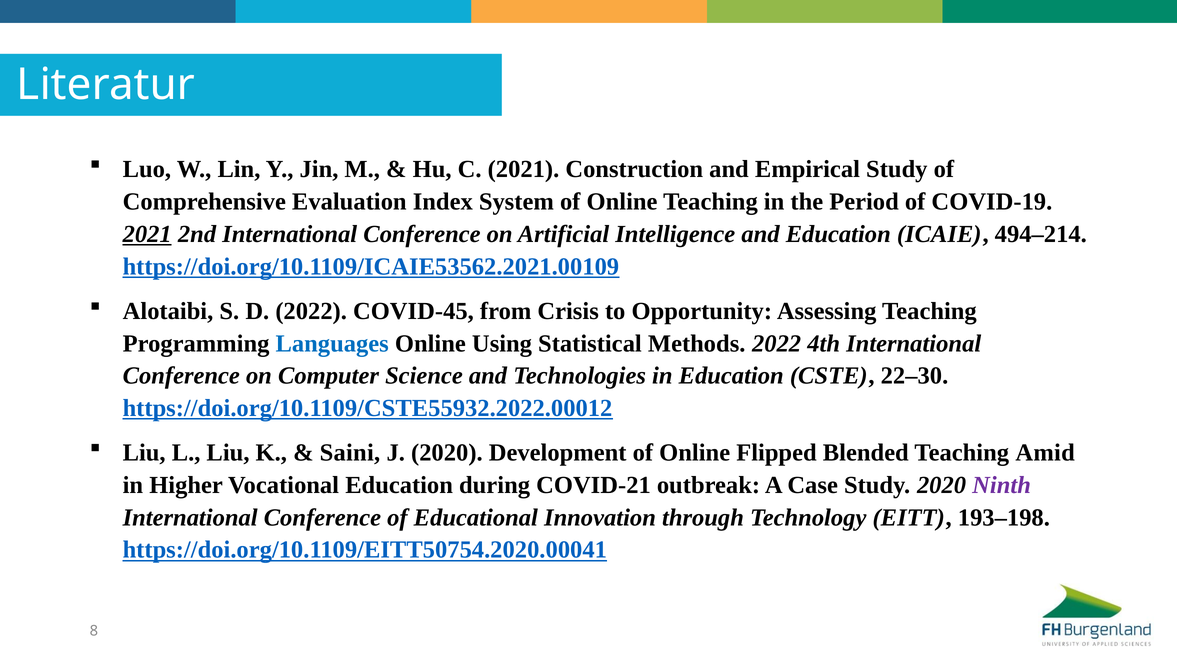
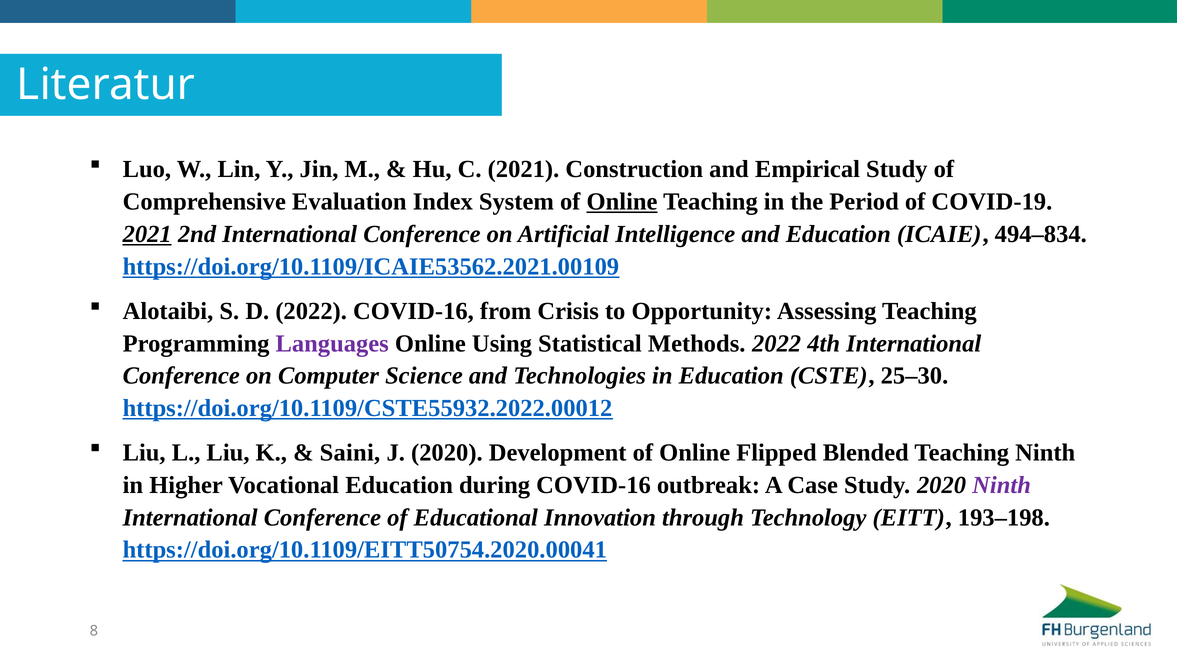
Online underline: none -> present (622, 202)
494–214: 494–214 -> 494–834 (1041, 234)
2022 COVID-45: COVID-45 -> COVID-16 (413, 311)
Languages colour: blue -> purple (332, 343)
22–30: 22–30 -> 25–30 (914, 376)
Teaching Amid: Amid -> Ninth (1045, 453)
during COVID-21: COVID-21 -> COVID-16 (593, 485)
